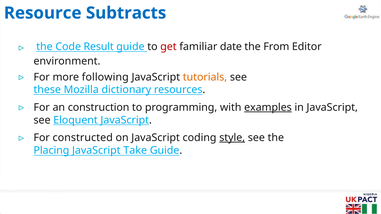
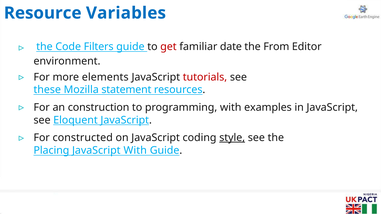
Subtracts: Subtracts -> Variables (126, 13)
Result: Result -> Filters (99, 47)
following: following -> elements (105, 77)
tutorials colour: orange -> red (205, 77)
dictionary: dictionary -> statement (126, 90)
examples underline: present -> none (268, 107)
JavaScript Take: Take -> With (135, 151)
